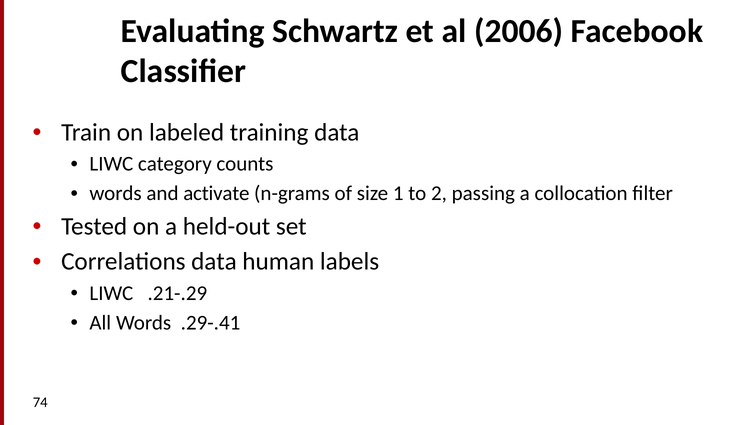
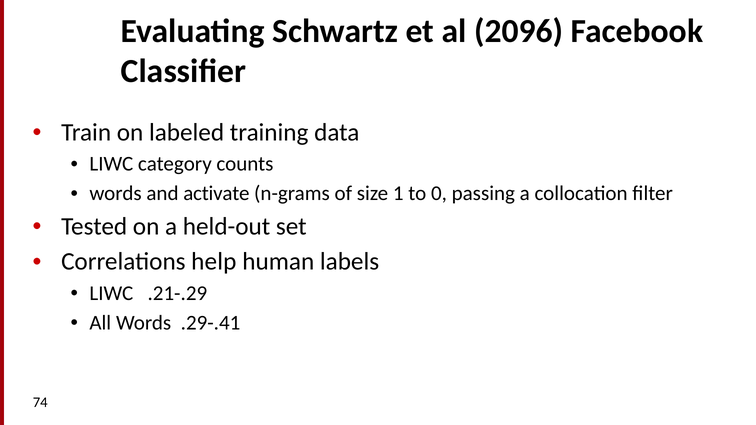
2006: 2006 -> 2096 (519, 31)
2: 2 -> 0 (439, 194)
Correlations data: data -> help (214, 262)
